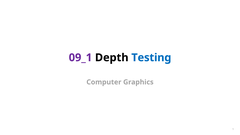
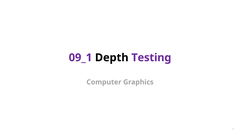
Testing colour: blue -> purple (151, 58)
